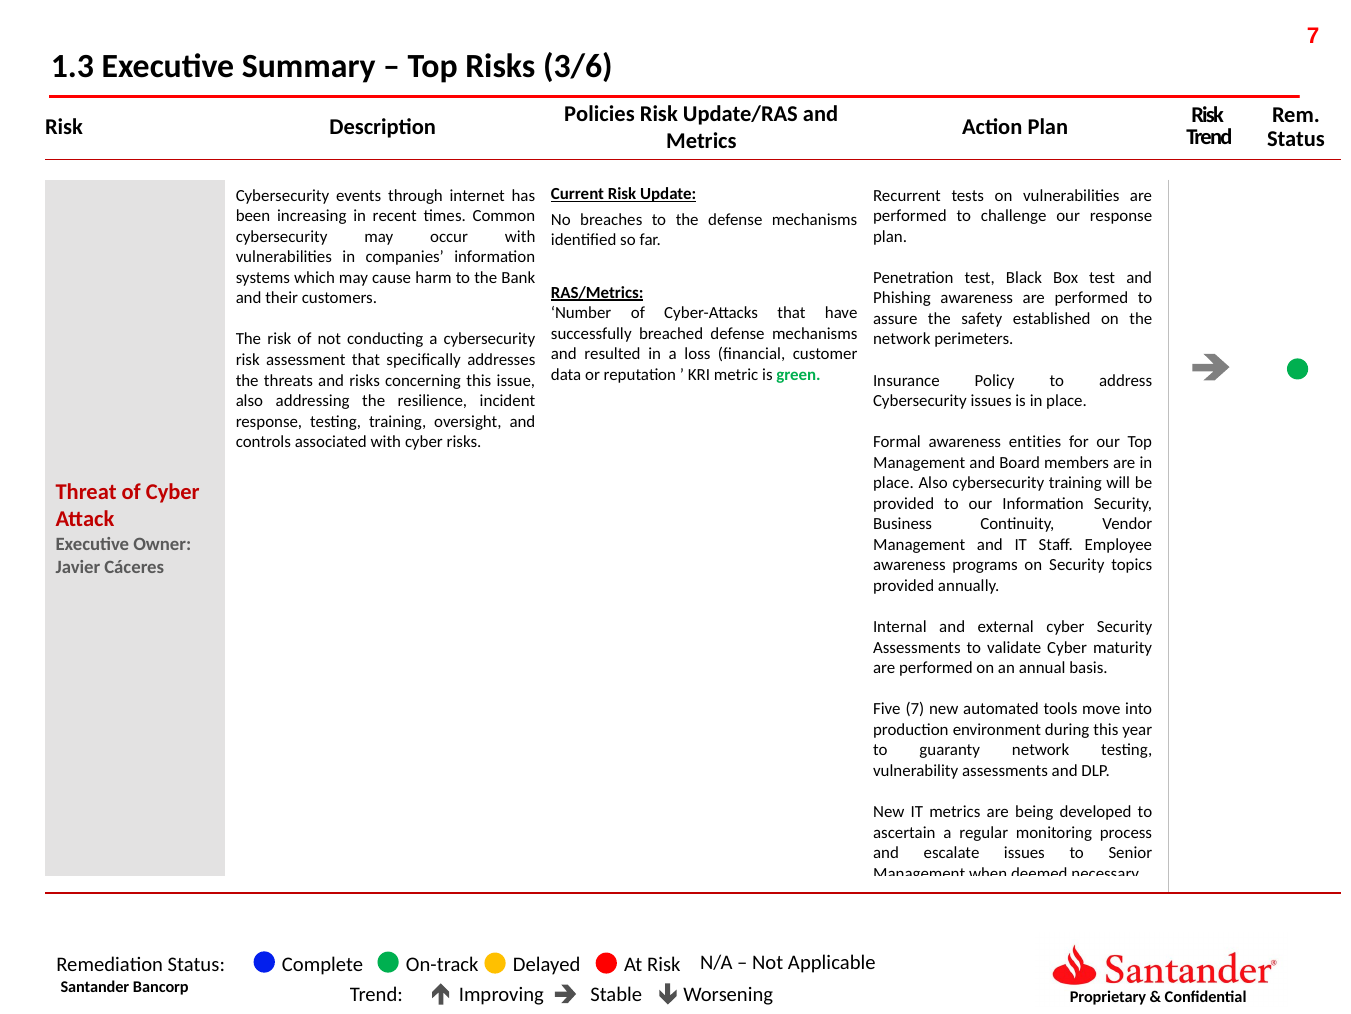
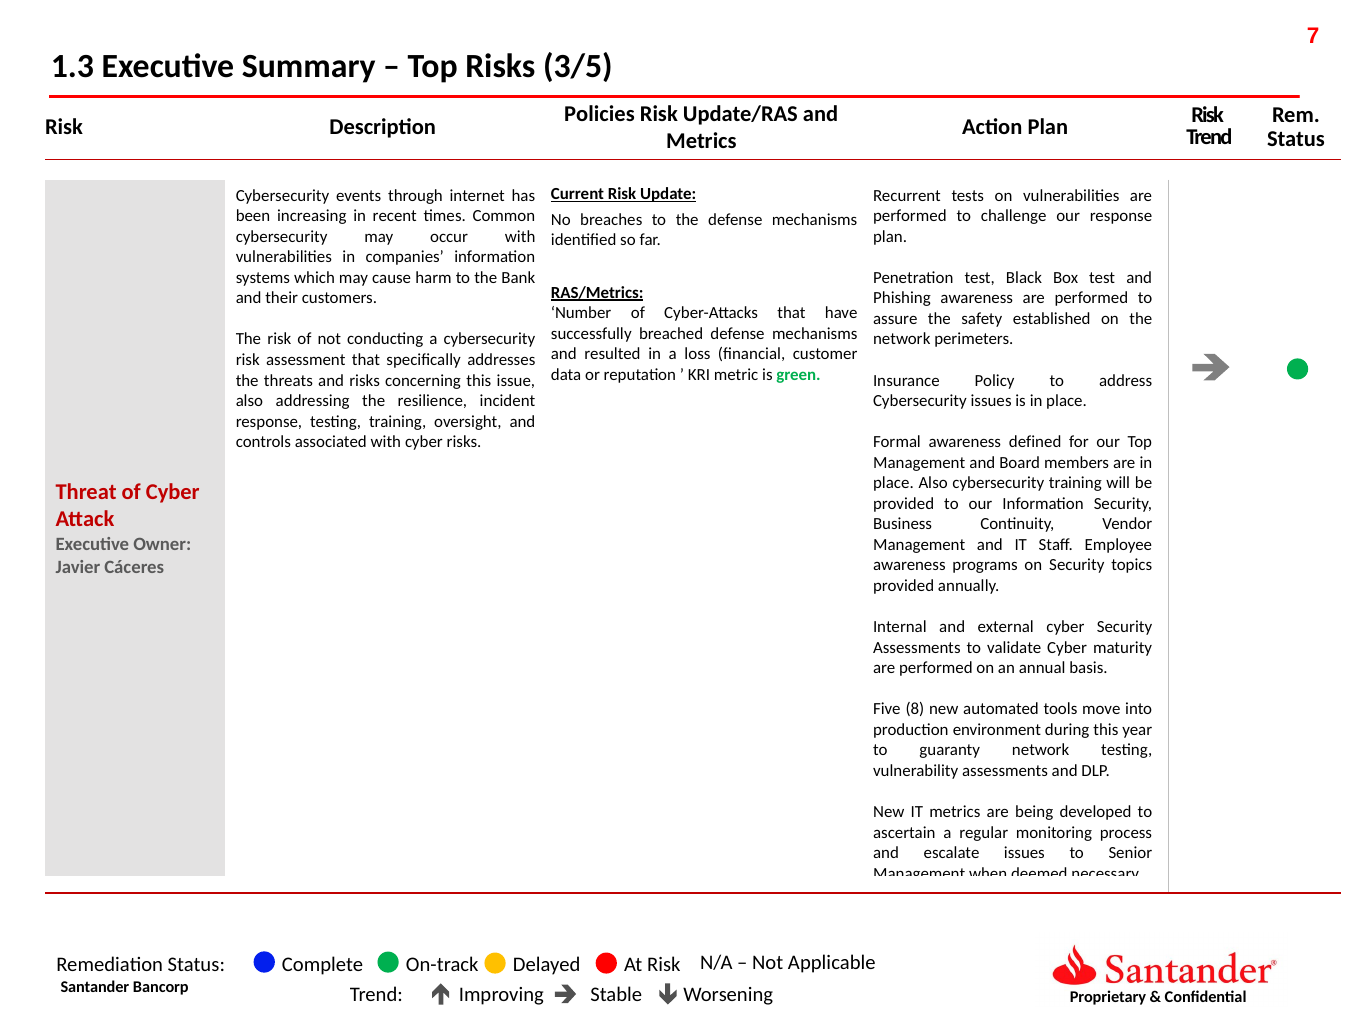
3/6: 3/6 -> 3/5 (578, 66)
entities: entities -> defined (1035, 442)
Five 7: 7 -> 8 (915, 709)
